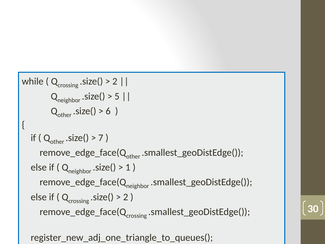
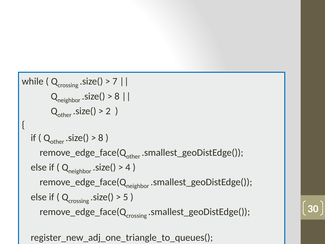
2: 2 -> 7 (115, 81)
5: 5 -> 8 (117, 96)
6: 6 -> 2 (108, 111)
7: 7 -> 8 (101, 138)
1: 1 -> 4 (128, 167)
2: 2 -> 5 (126, 197)
